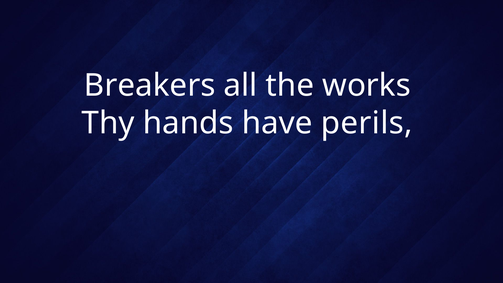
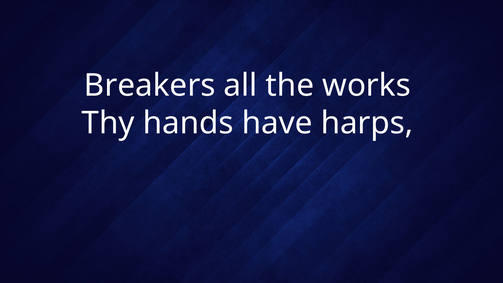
perils: perils -> harps (367, 123)
